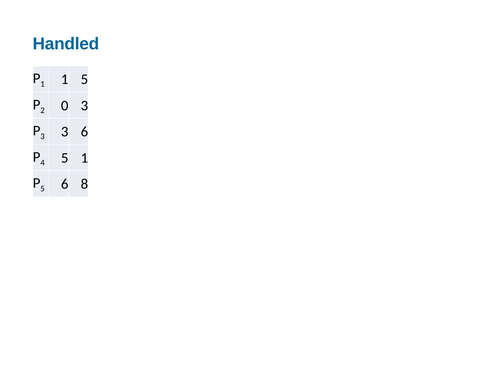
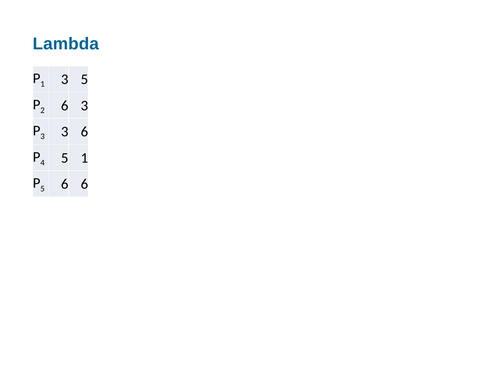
Handled: Handled -> Lambda (66, 44)
1 1: 1 -> 3 (65, 79)
0: 0 -> 6 (65, 106)
6 8: 8 -> 6 (84, 184)
